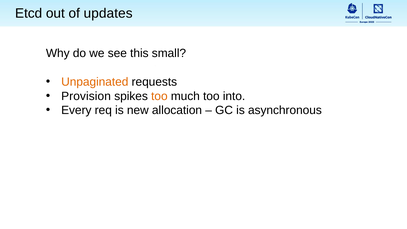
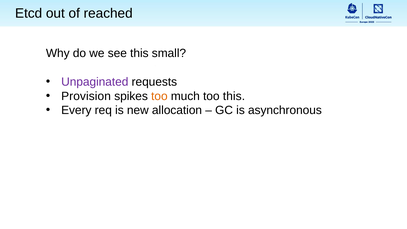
updates: updates -> reached (108, 13)
Unpaginated colour: orange -> purple (95, 82)
too into: into -> this (234, 96)
